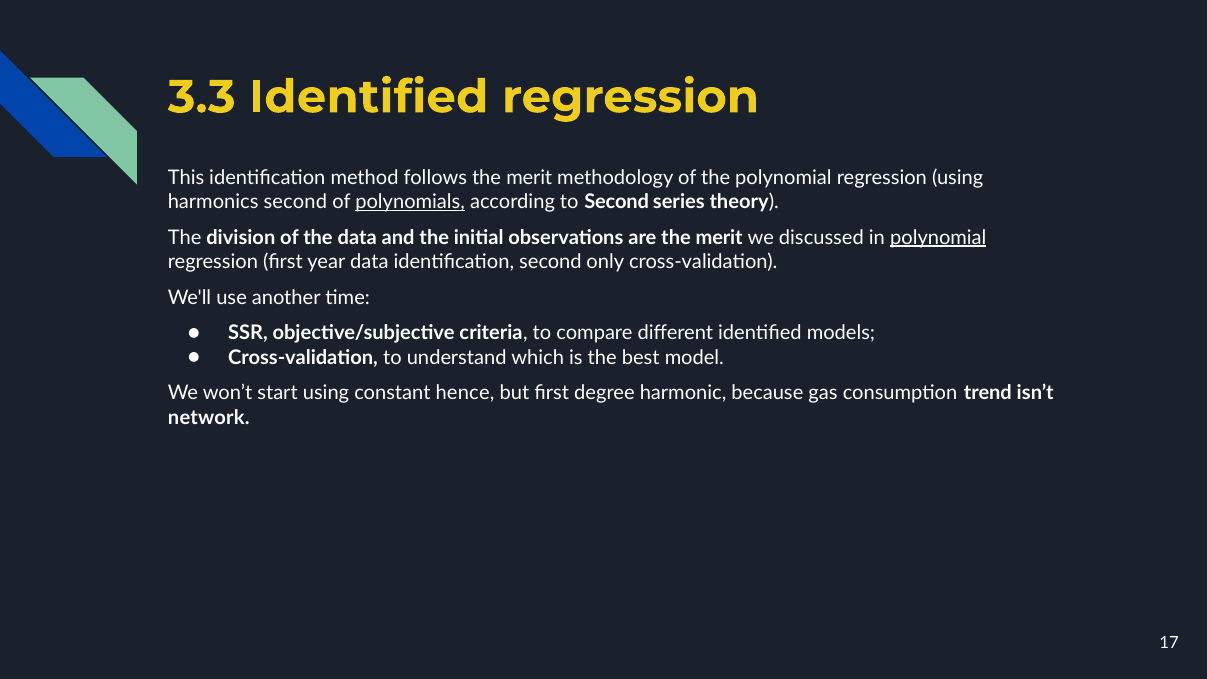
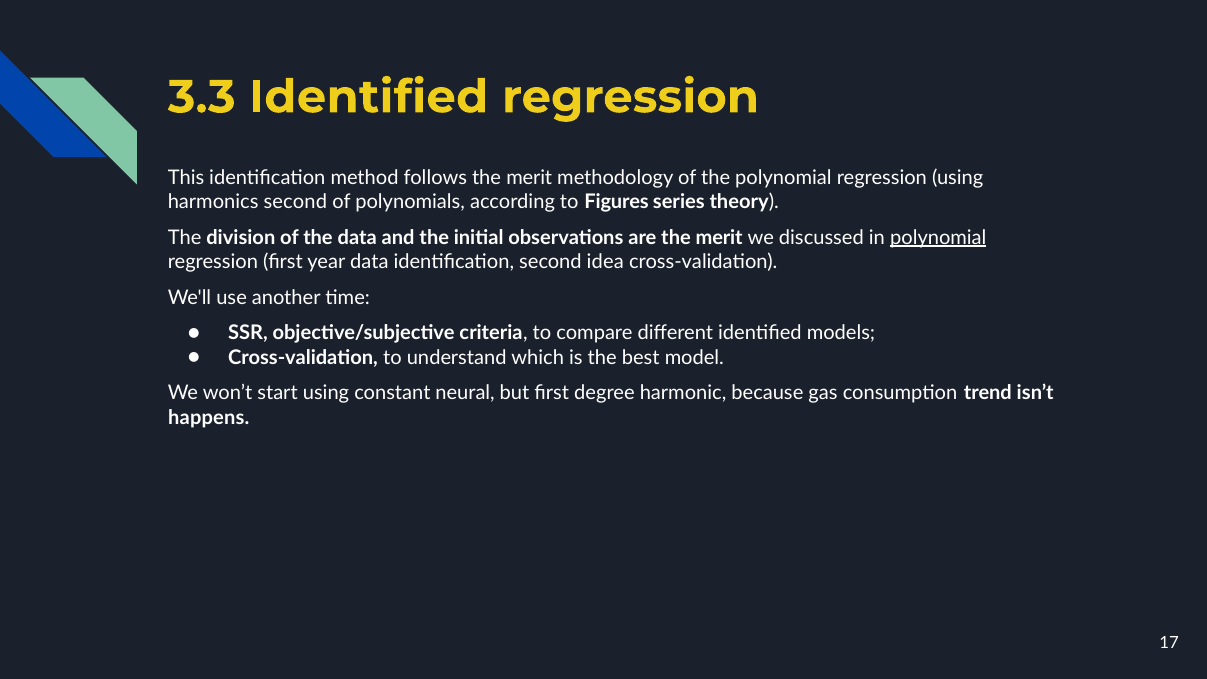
polynomials underline: present -> none (410, 202)
to Second: Second -> Figures (617, 202)
only: only -> idea (605, 262)
hence: hence -> neural (465, 393)
network: network -> happens (209, 417)
